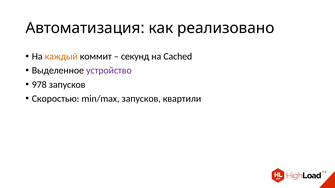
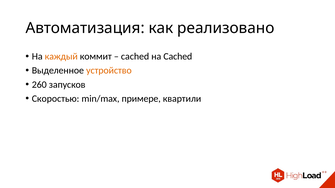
секунд: секунд -> cached (135, 57)
устройство colour: purple -> orange (109, 71)
978: 978 -> 260 (39, 85)
min/max запусков: запусков -> примере (141, 99)
